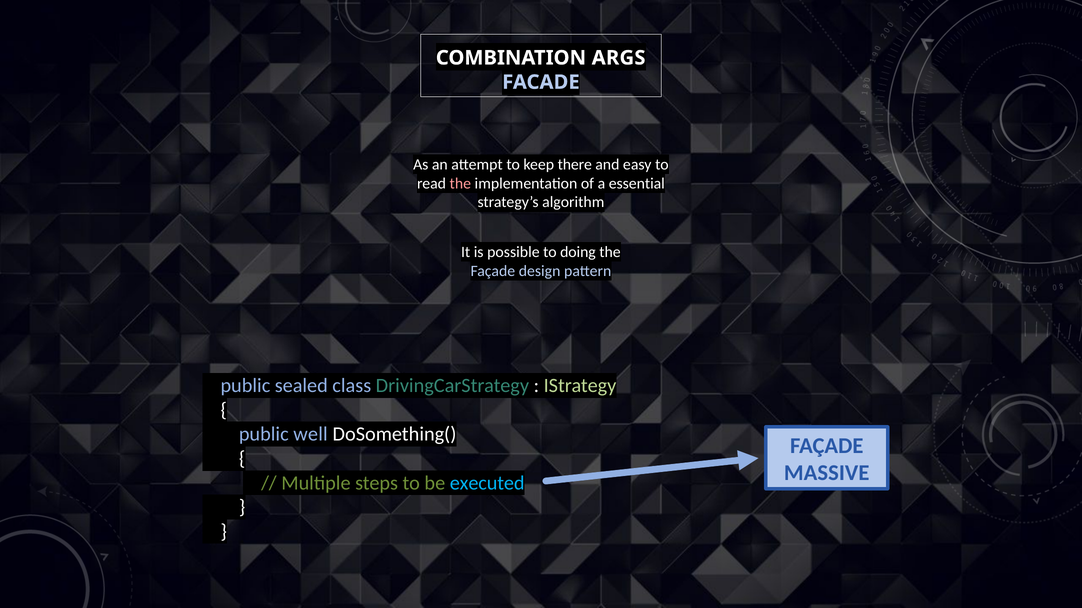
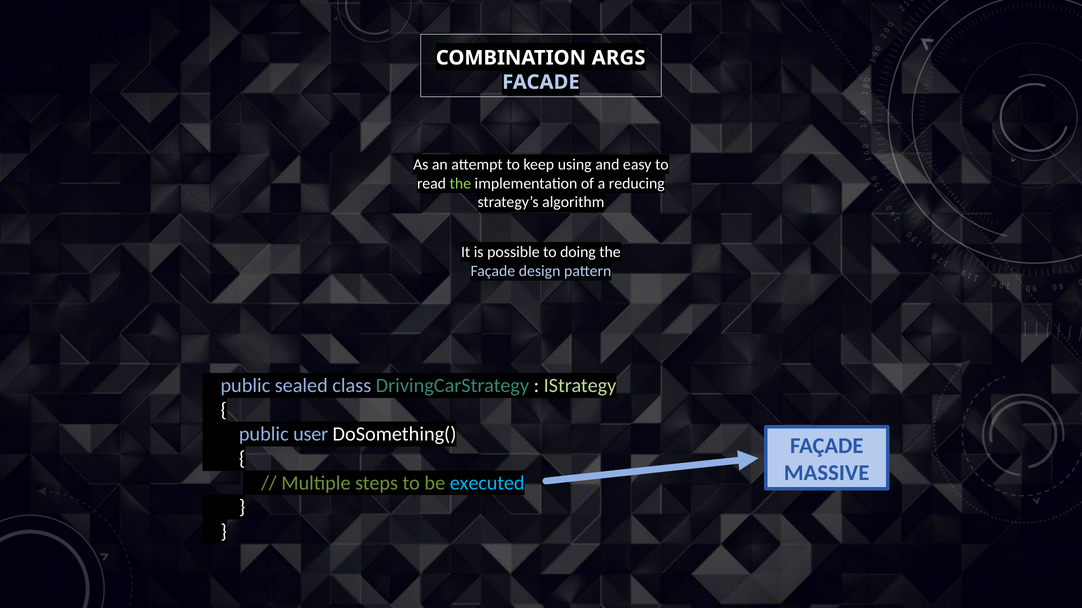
there: there -> using (575, 165)
the colour: pink -> light green (460, 184)
essential: essential -> reducing (637, 184)
well: well -> user (311, 435)
